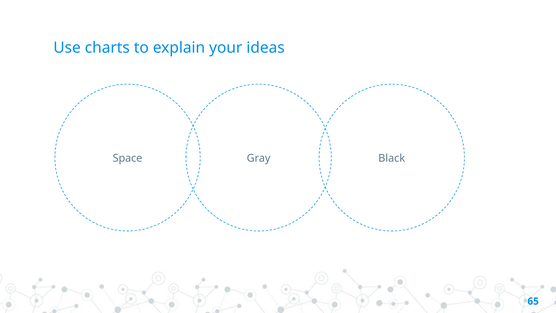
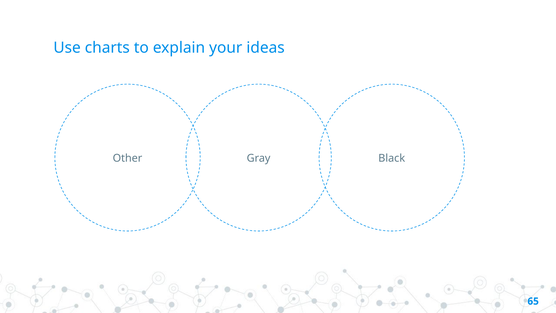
Space: Space -> Other (128, 158)
